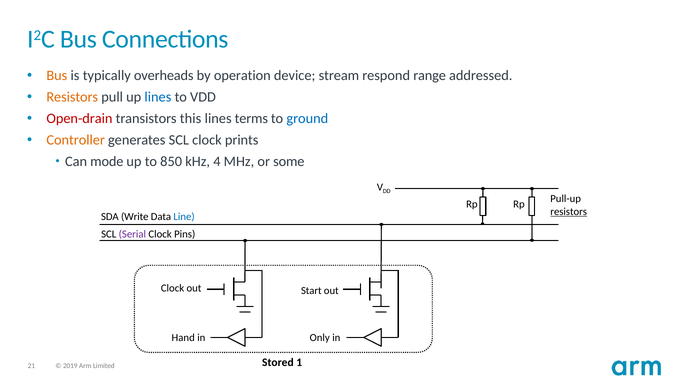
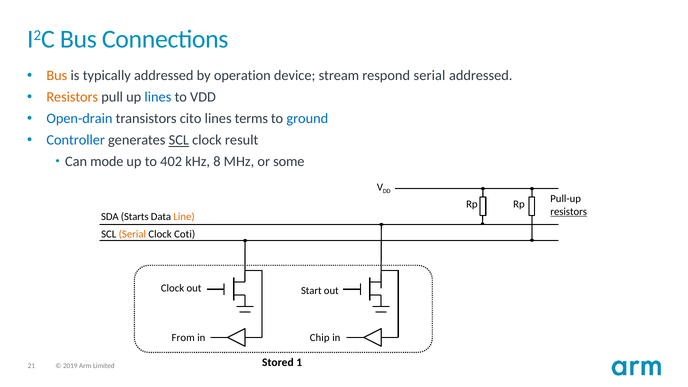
typically overheads: overheads -> addressed (164, 76)
respond range: range -> serial (429, 76)
Open-drain colour: red -> blue (79, 119)
this: this -> cito (191, 119)
Controller colour: orange -> blue (76, 140)
SCL underline: none -> present (179, 140)
prints: prints -> result (242, 140)
850: 850 -> 402 (171, 162)
4: 4 -> 8 (217, 162)
Write: Write -> Starts (135, 216)
Line colour: blue -> orange (184, 216)
Serial colour: purple -> orange (132, 234)
Pins: Pins -> Coti (185, 234)
Hand: Hand -> From (183, 338)
Only: Only -> Chip (320, 338)
